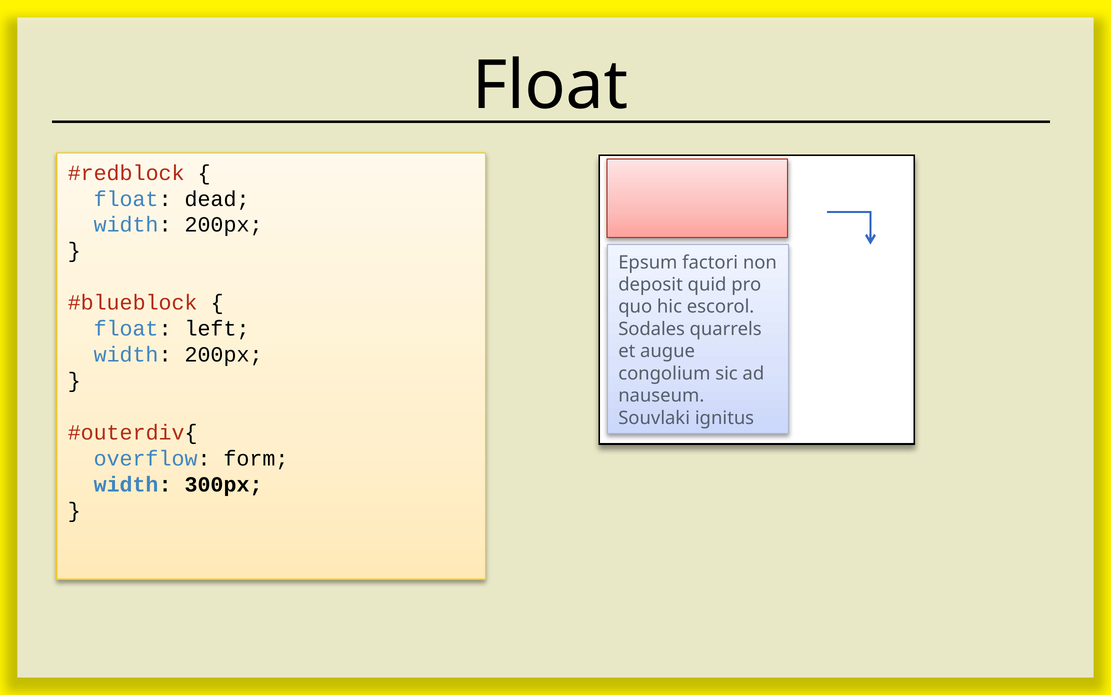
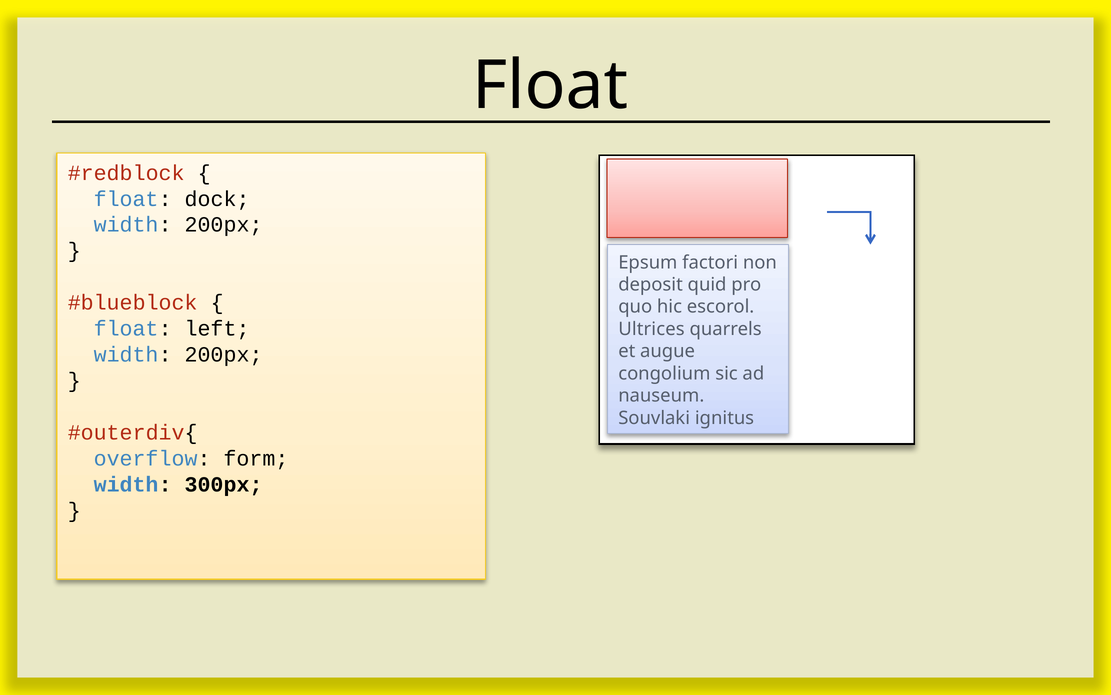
dead: dead -> dock (217, 199)
Sodales: Sodales -> Ultrices (651, 329)
